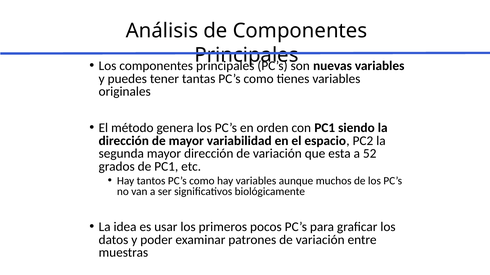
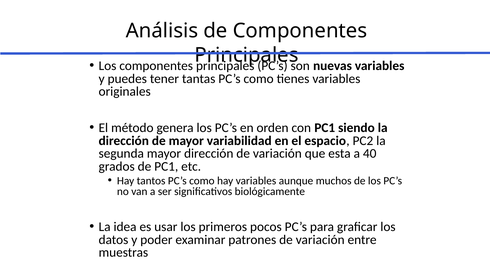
52: 52 -> 40 (370, 154)
